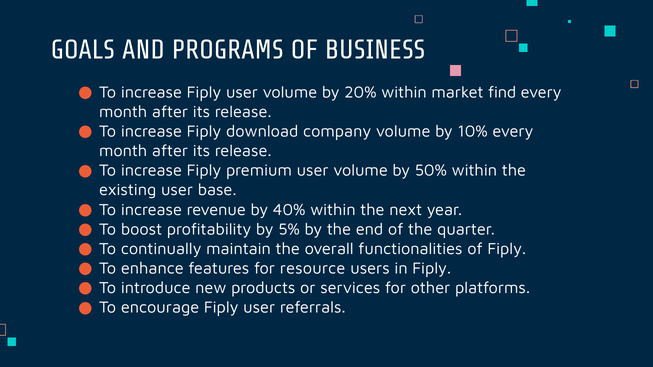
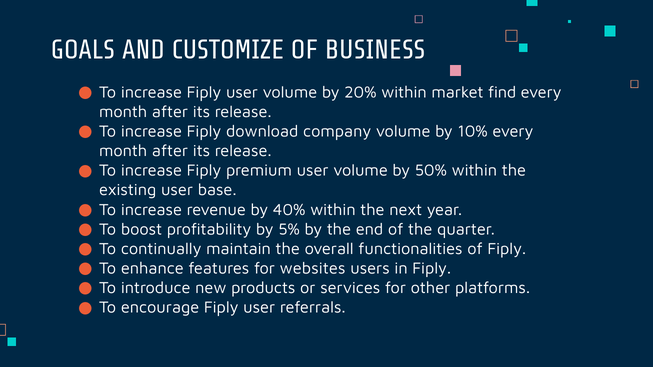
PROGRAMS: PROGRAMS -> CUSTOMIZE (228, 50)
resource: resource -> websites (313, 269)
